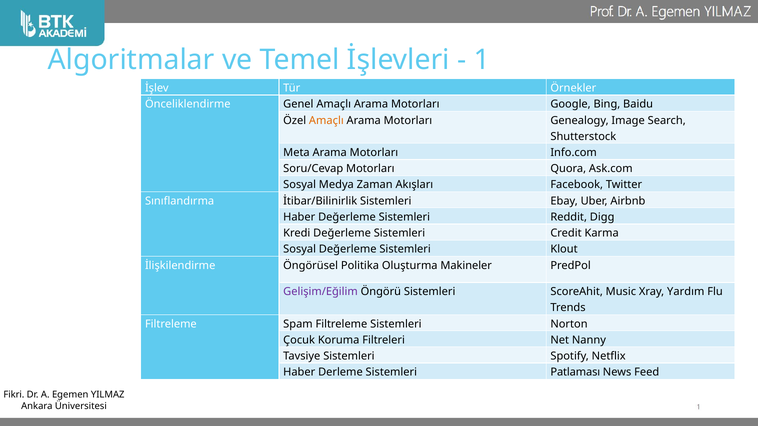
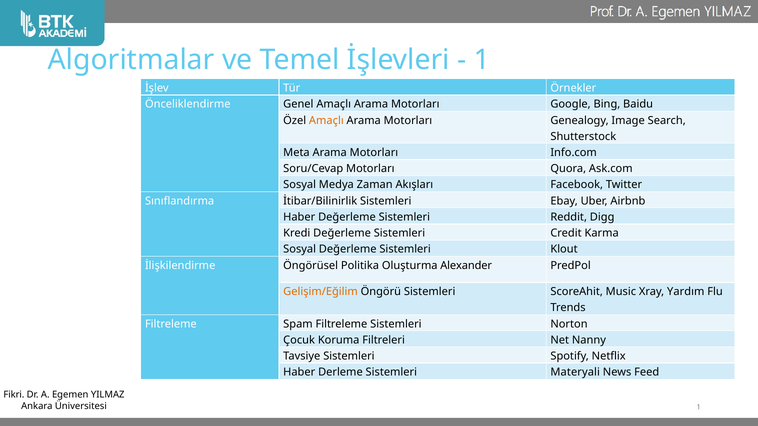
Makineler: Makineler -> Alexander (466, 266)
Gelişim/Eğilim colour: purple -> orange (320, 292)
Patlaması: Patlaması -> Materyali (575, 373)
